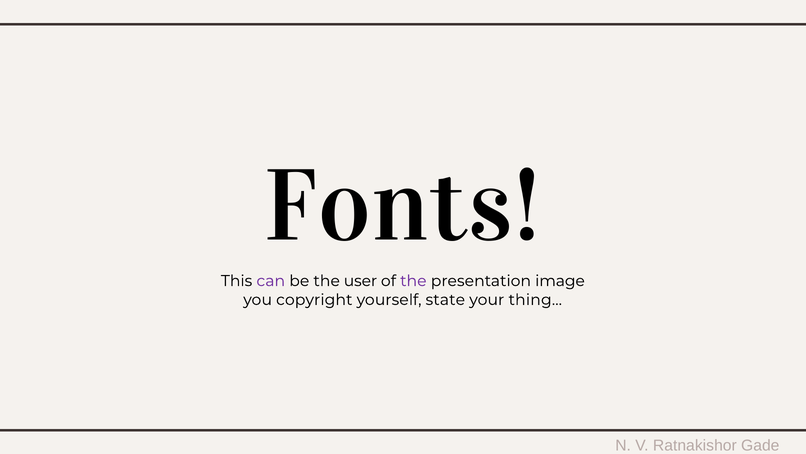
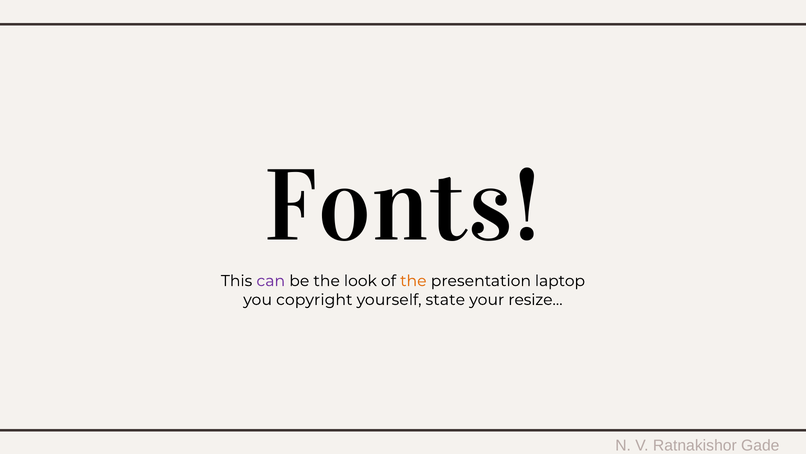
user: user -> look (360, 281)
the colour: purple -> orange (413, 281)
image: image -> laptop (560, 281)
thing…: thing… -> resize… (535, 299)
